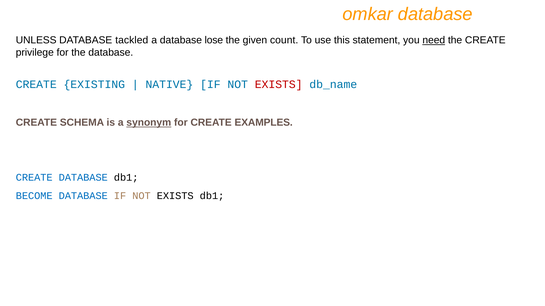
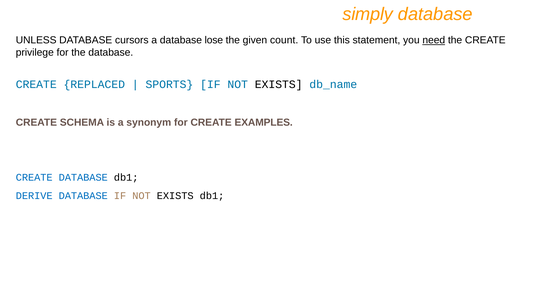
omkar: omkar -> simply (368, 14)
tackled: tackled -> cursors (132, 40)
EXISTING: EXISTING -> REPLACED (94, 85)
NATIVE: NATIVE -> SPORTS (169, 85)
EXISTS colour: red -> black (279, 85)
synonym underline: present -> none (149, 123)
BECOME: BECOME -> DERIVE (34, 196)
